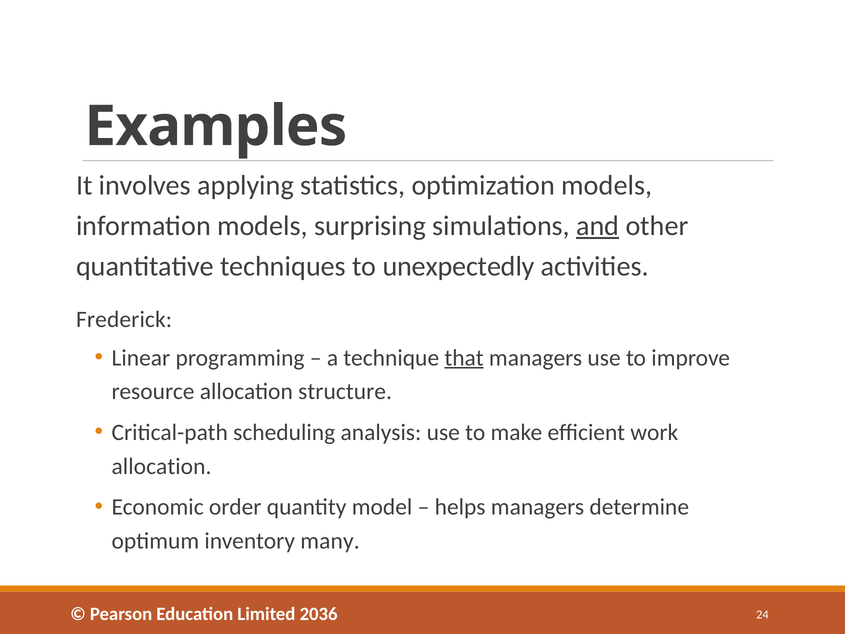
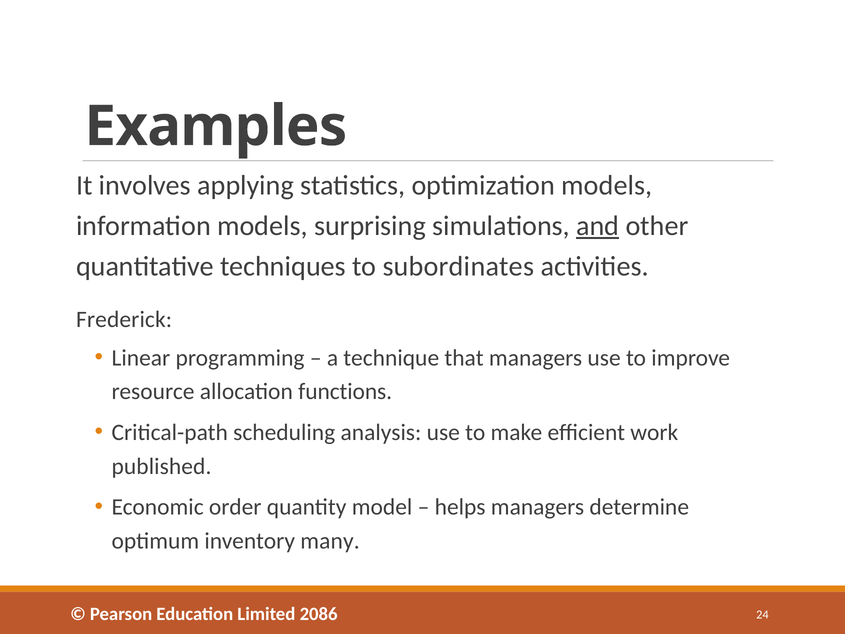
unexpectedly: unexpectedly -> subordinates (458, 266)
that underline: present -> none (464, 358)
structure: structure -> functions (345, 391)
allocation: allocation -> published (161, 466)
2036: 2036 -> 2086 (319, 614)
